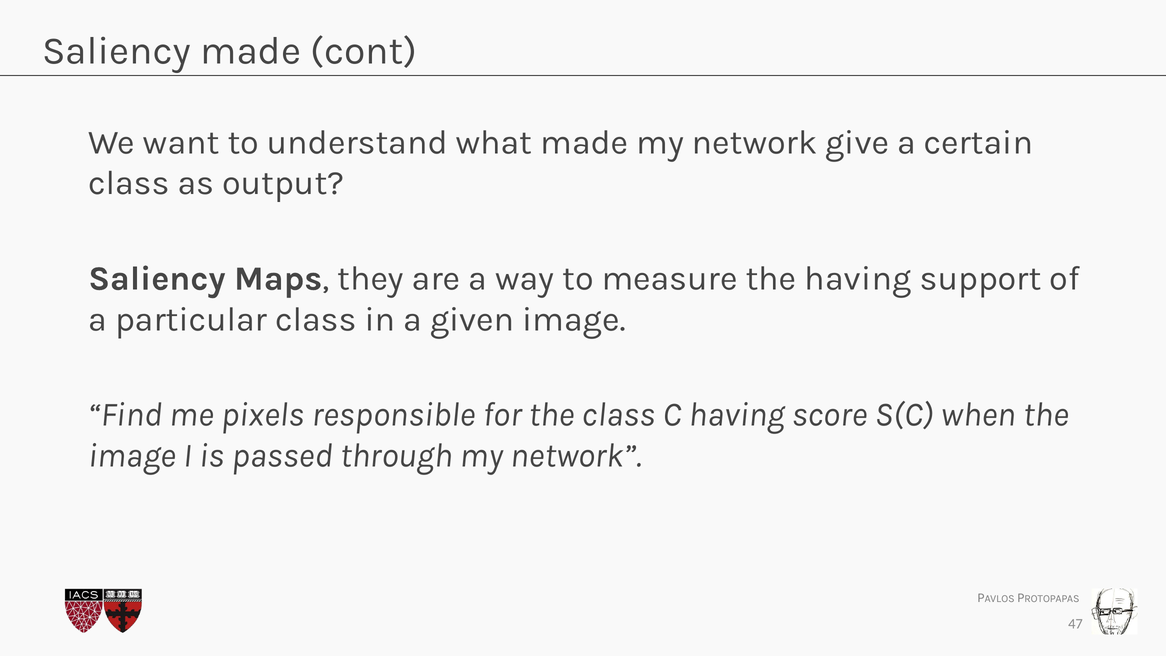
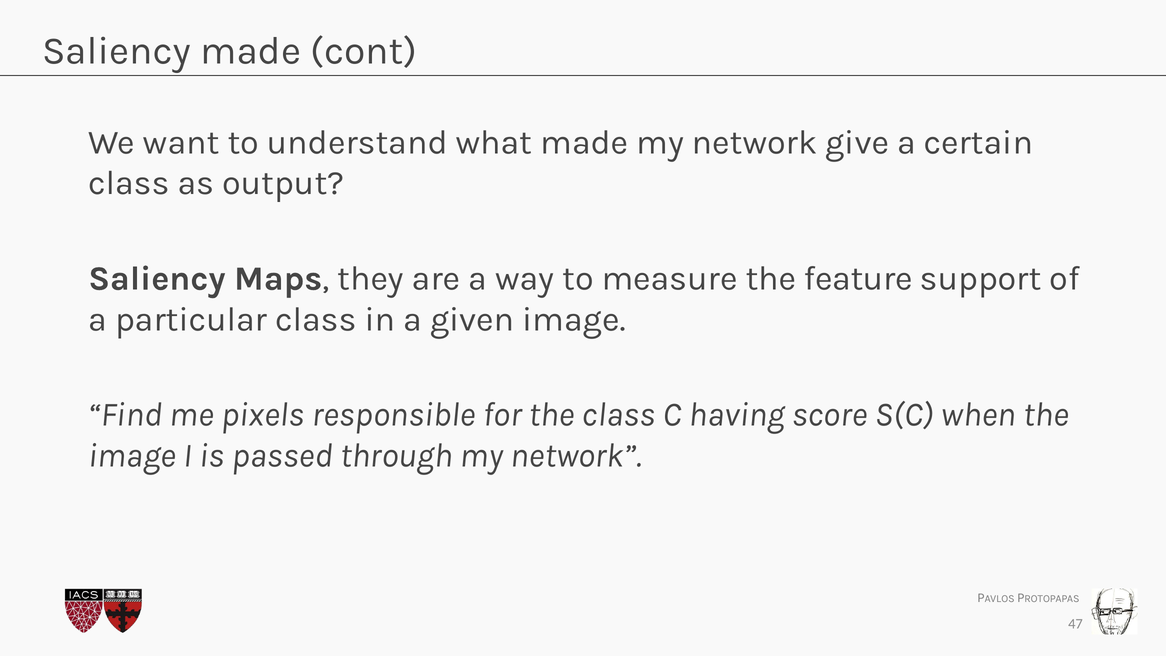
the having: having -> feature (858, 278)
